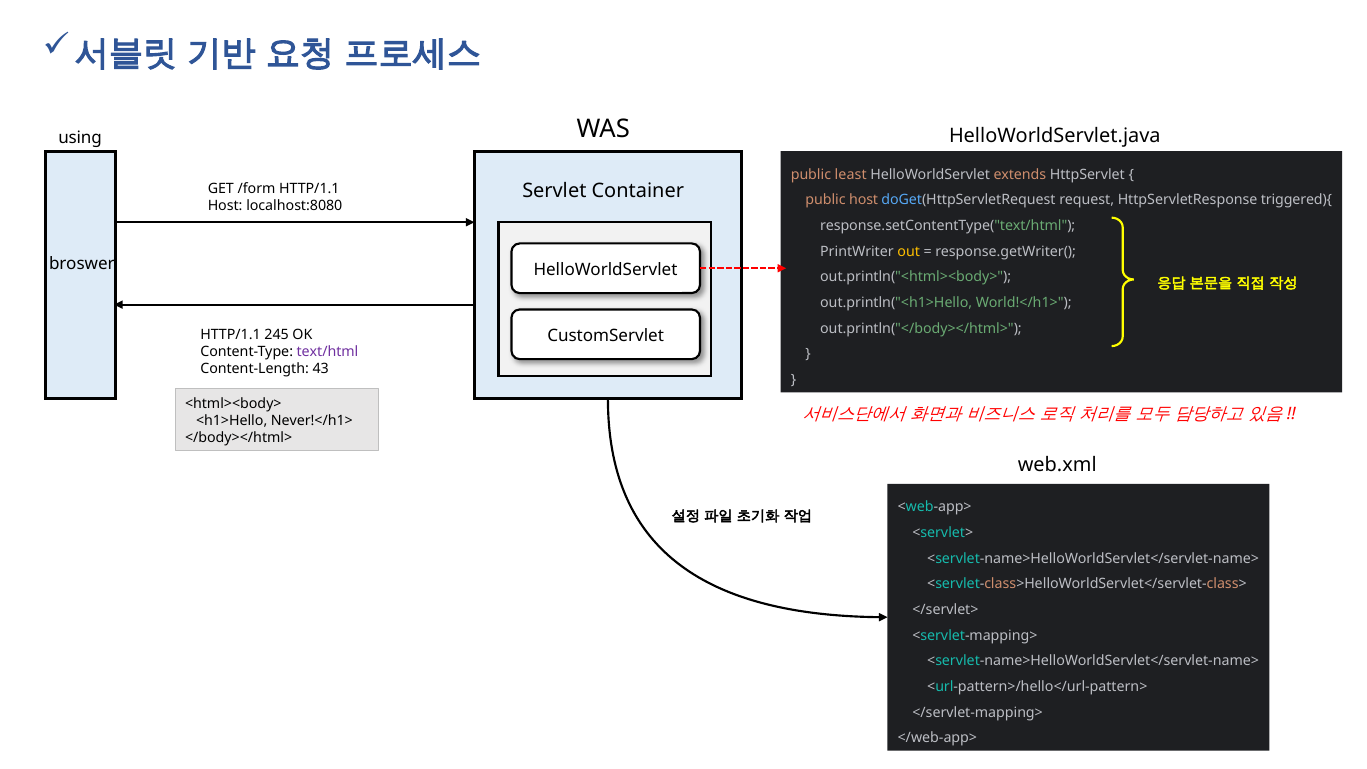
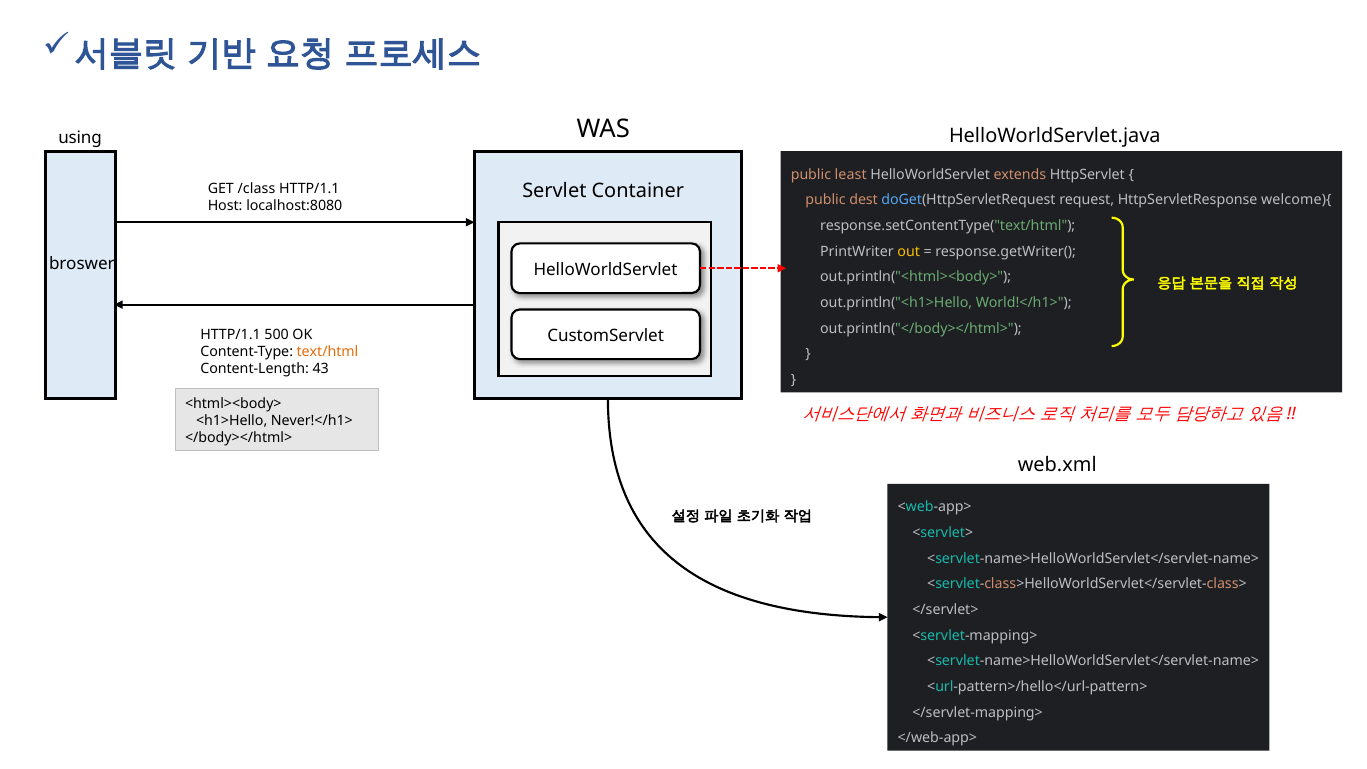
/form: /form -> /class (256, 189)
public host: host -> dest (864, 200)
triggered){: triggered){ -> welcome){ (1296, 200)
245: 245 -> 500 (277, 335)
text/html colour: purple -> orange (327, 352)
